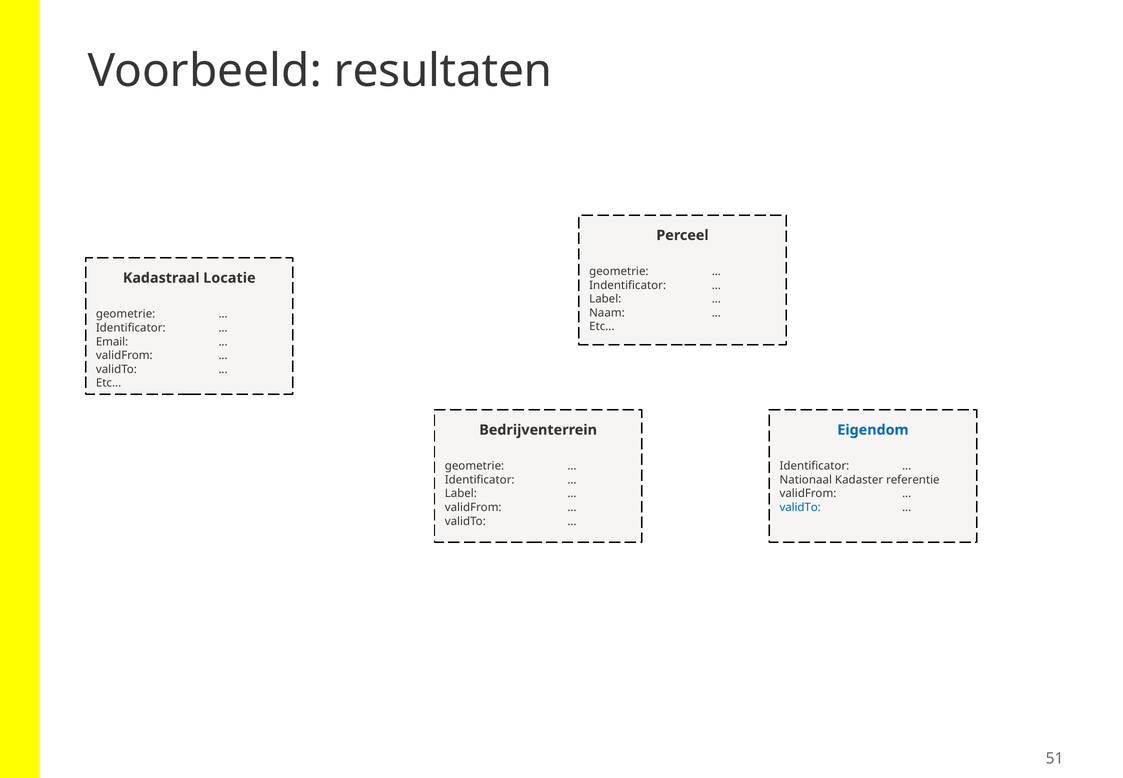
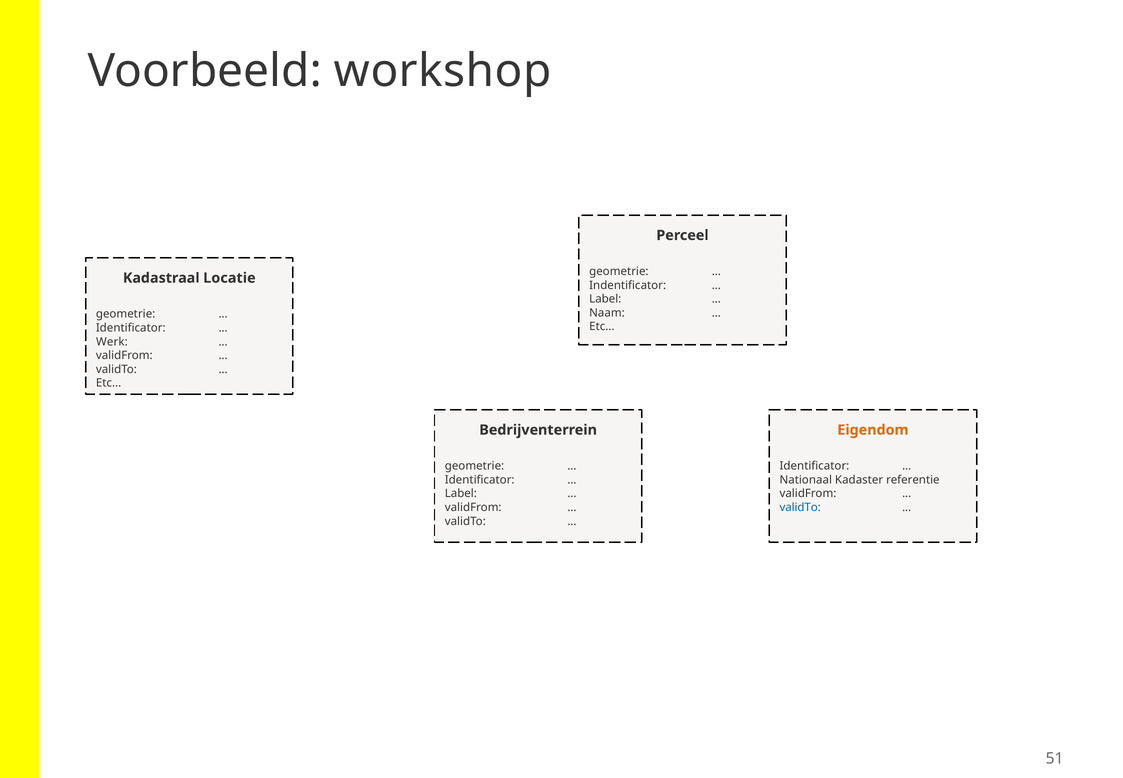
resultaten: resultaten -> workshop (443, 71)
Email: Email -> Werk (112, 341)
Eigendom colour: blue -> orange (873, 430)
